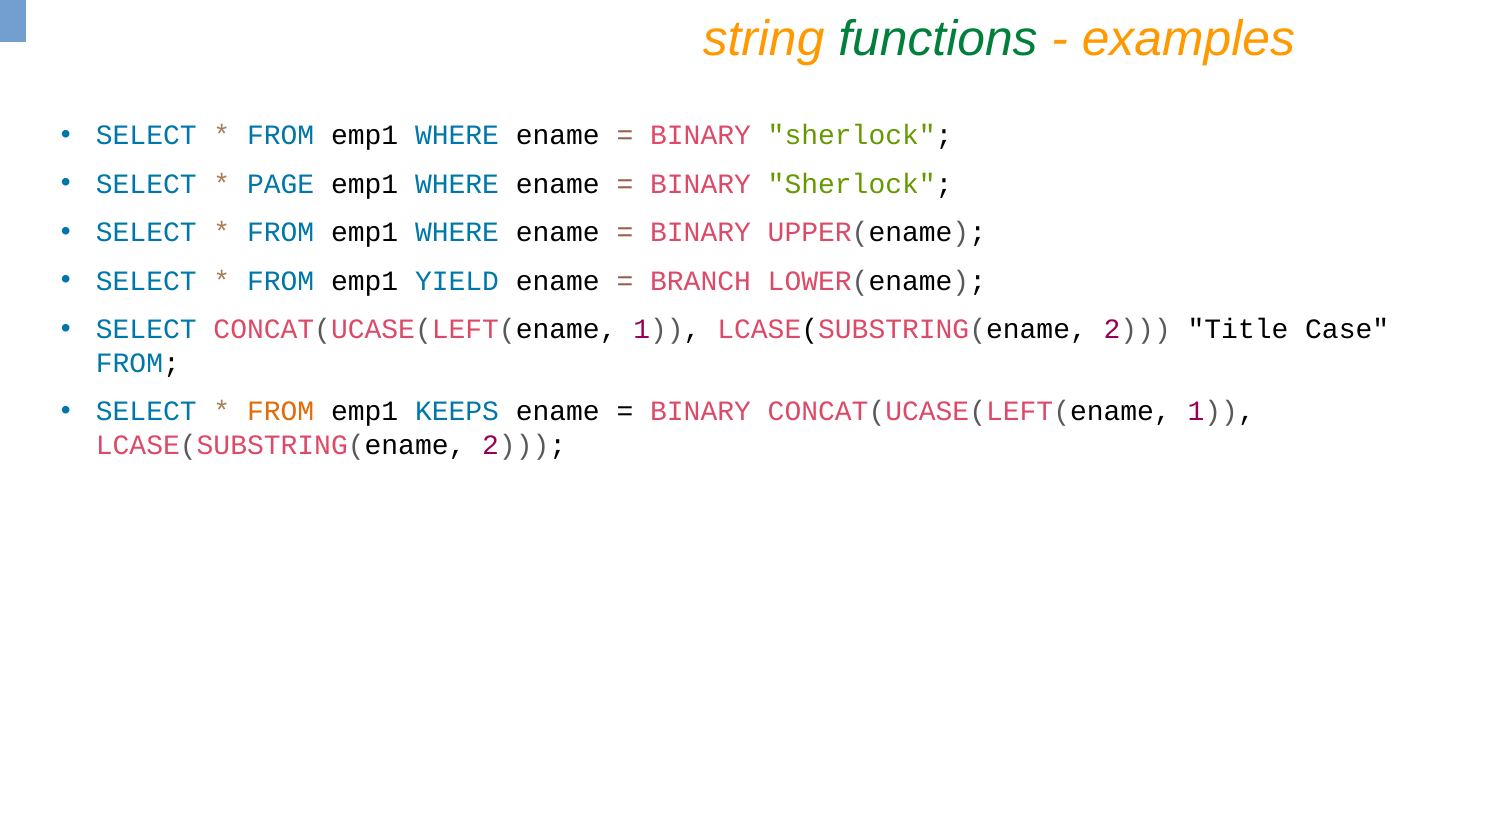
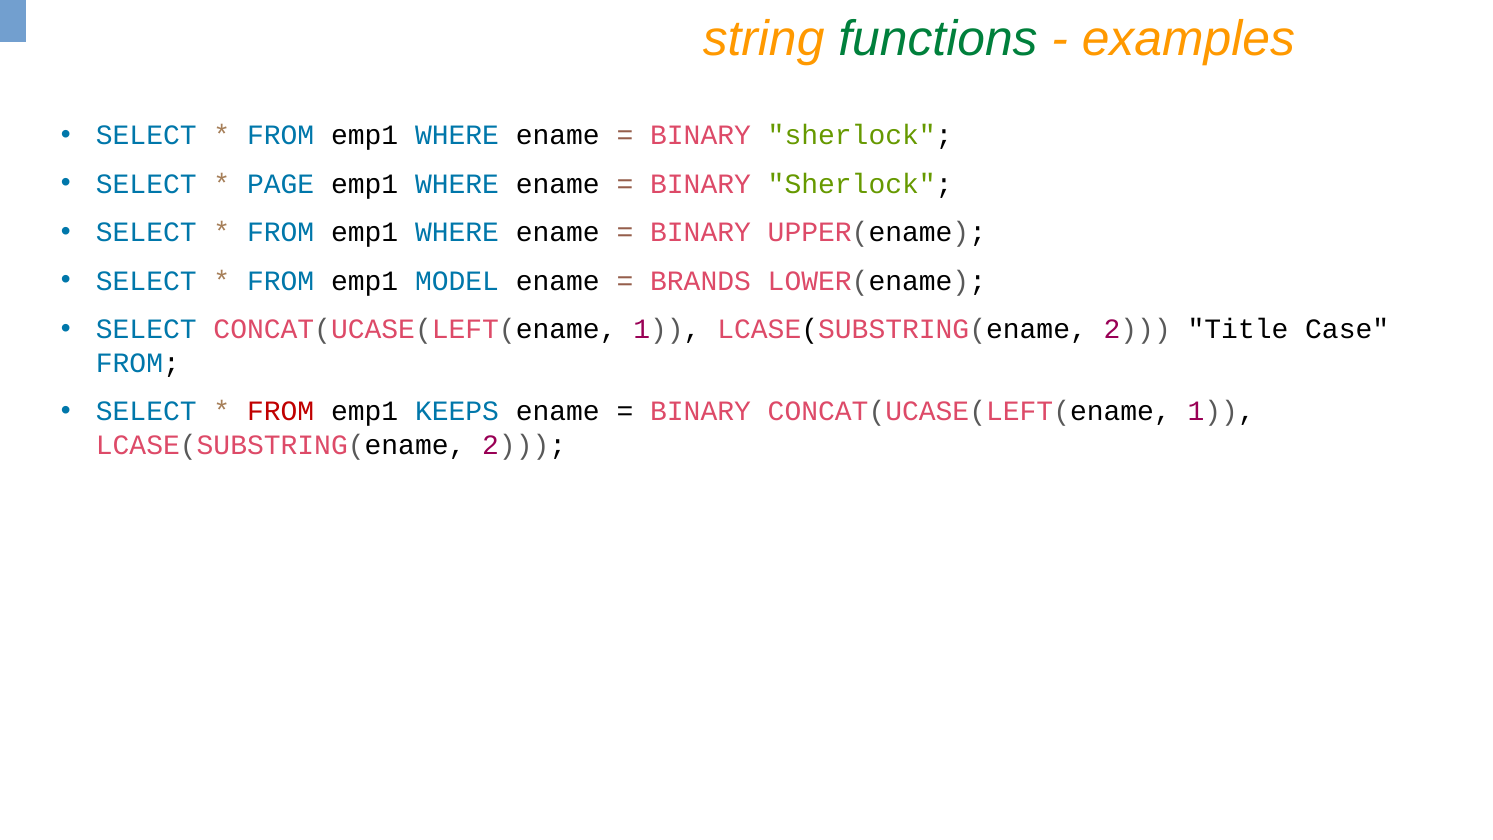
YIELD: YIELD -> MODEL (457, 281)
BRANCH: BRANCH -> BRANDS (701, 281)
FROM colour: orange -> red (281, 412)
